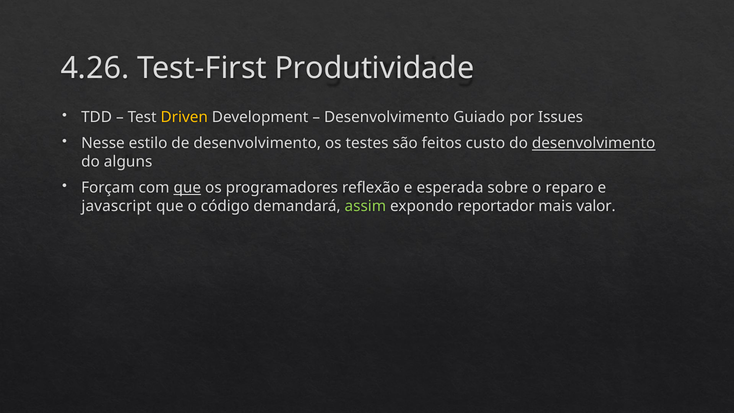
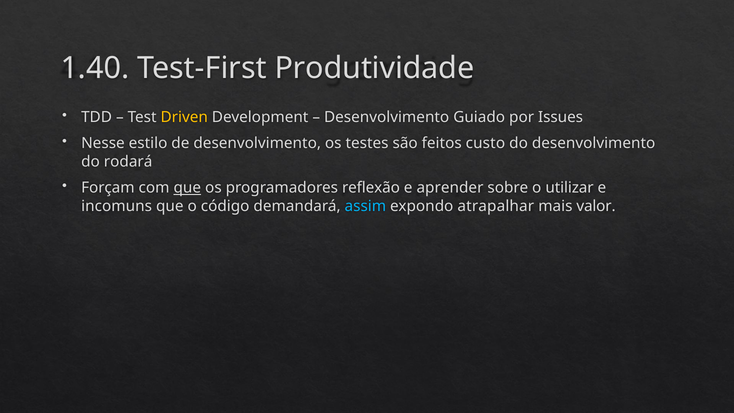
4.26: 4.26 -> 1.40 (95, 68)
desenvolvimento underline: present -> none (594, 143)
alguns: alguns -> rodará (128, 162)
esperada: esperada -> aprender (450, 188)
reparo: reparo -> utilizar (570, 188)
javascript: javascript -> incomuns (117, 206)
assim colour: light green -> light blue (365, 206)
reportador: reportador -> atrapalhar (496, 206)
